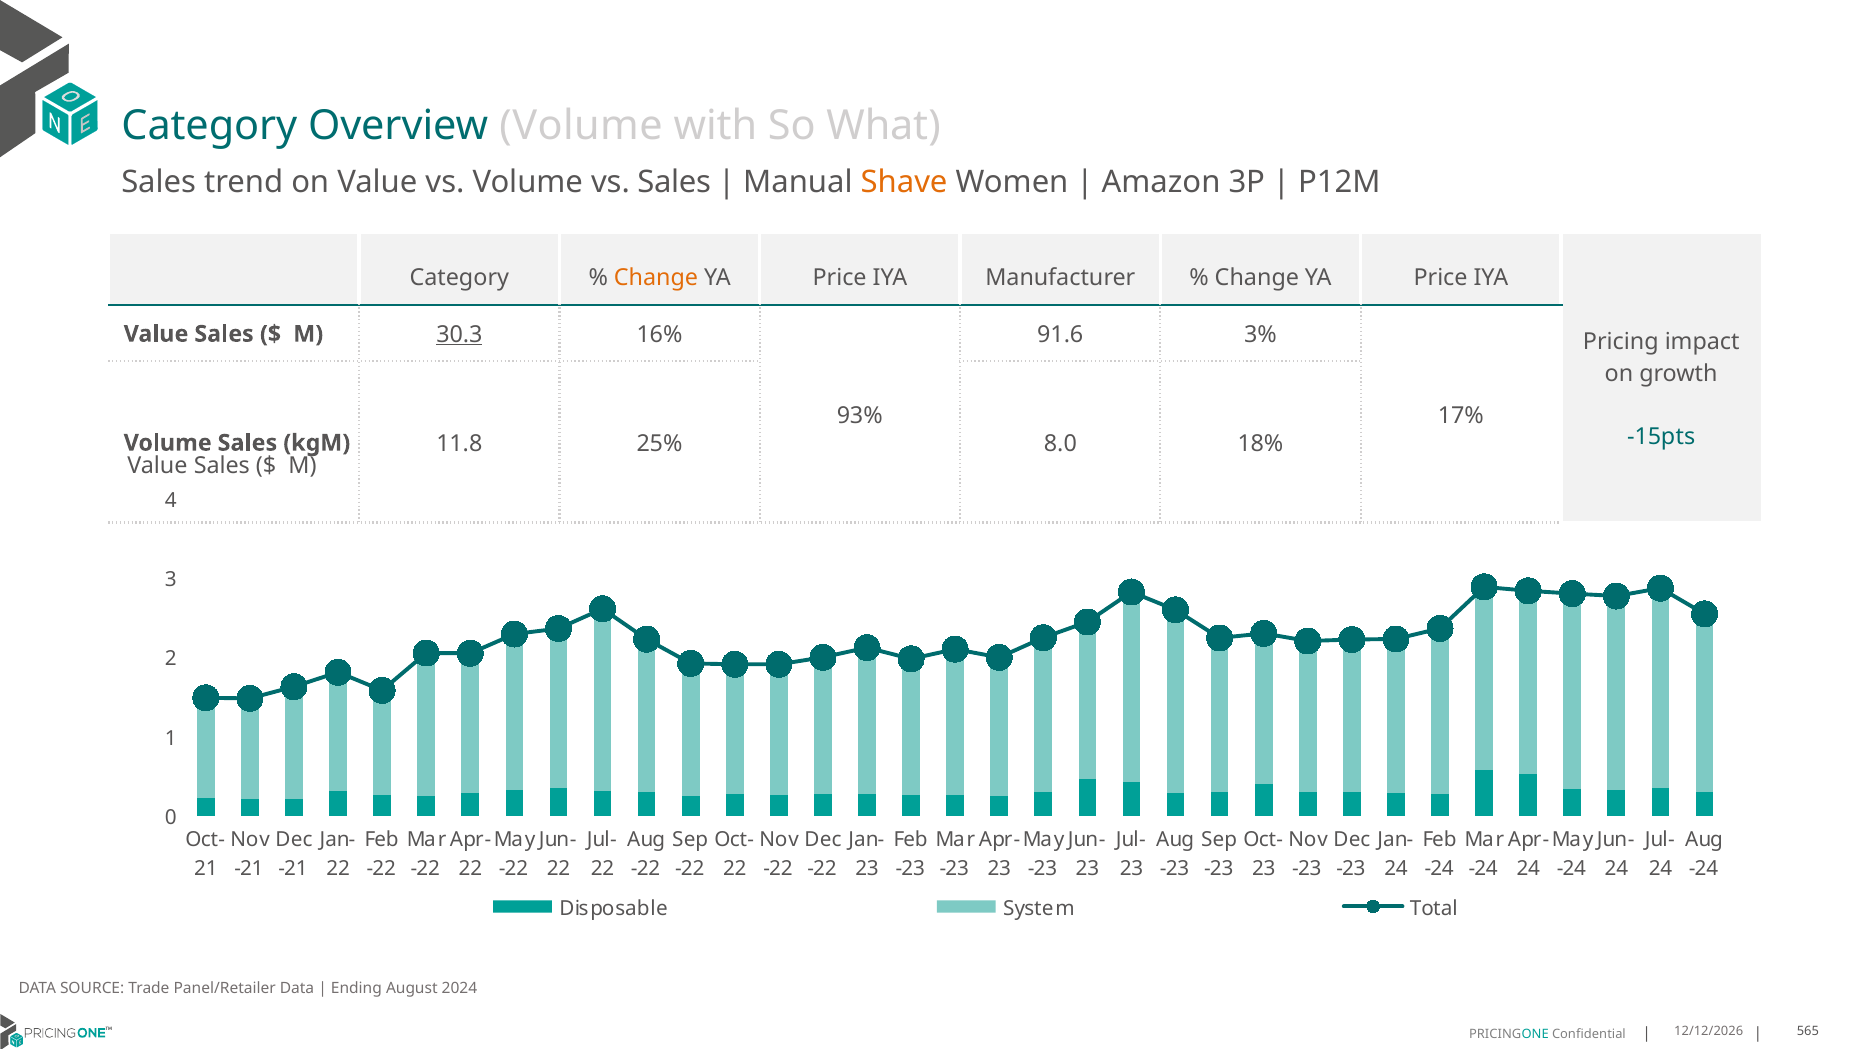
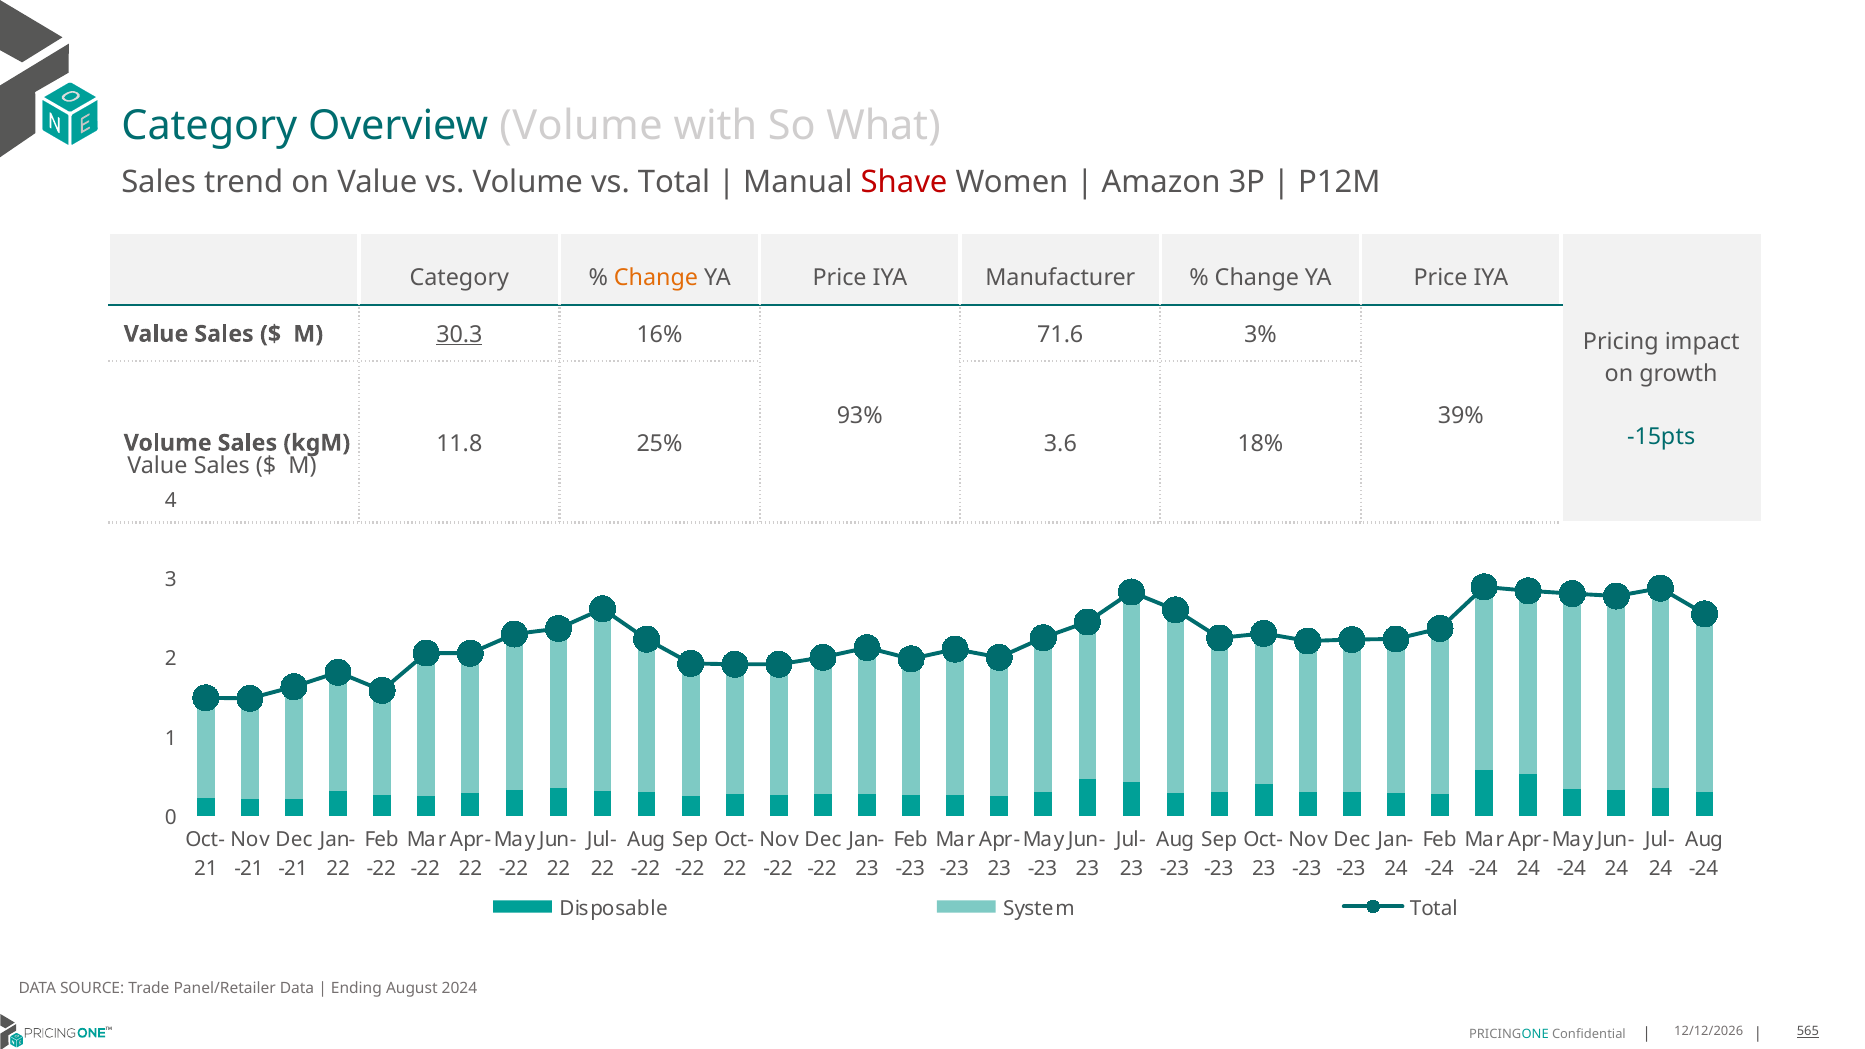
vs Sales: Sales -> Total (674, 182)
Shave colour: orange -> red (904, 182)
91.6: 91.6 -> 71.6 (1060, 335)
17%: 17% -> 39% (1461, 416)
8.0: 8.0 -> 3.6 (1060, 444)
565 underline: none -> present (1808, 1031)
